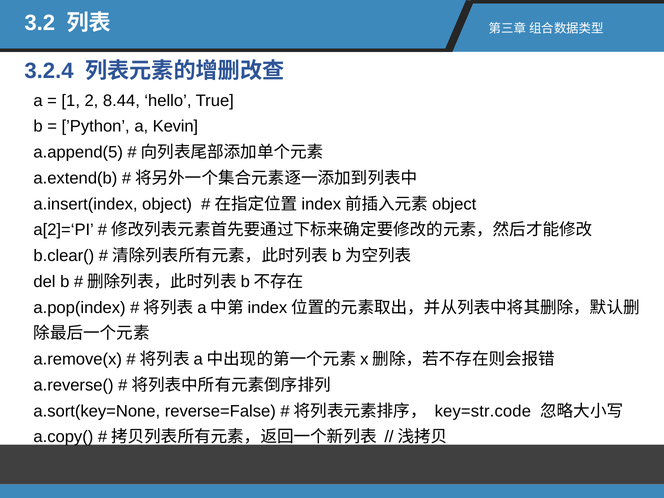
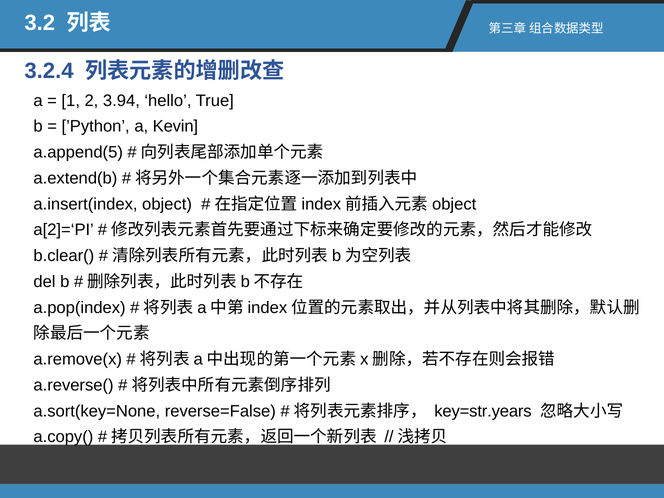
8.44: 8.44 -> 3.94 (121, 101)
key=str.code: key=str.code -> key=str.years (483, 411)
